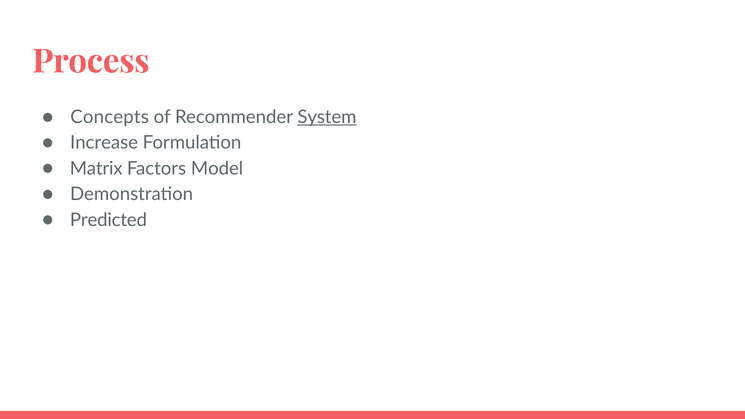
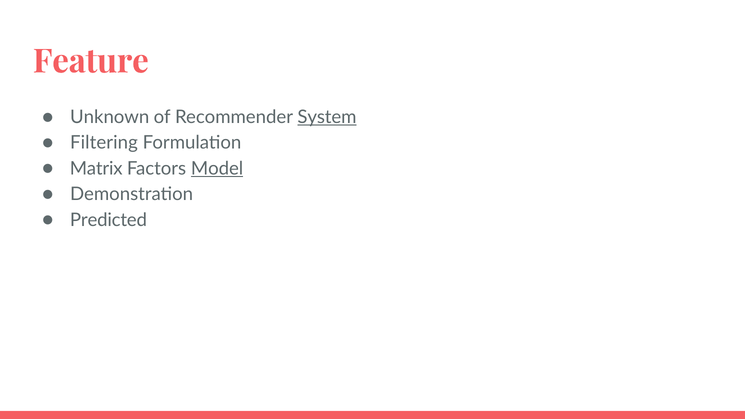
Process: Process -> Feature (91, 62)
Concepts: Concepts -> Unknown (110, 117)
Increase: Increase -> Filtering (104, 143)
Model underline: none -> present (217, 169)
